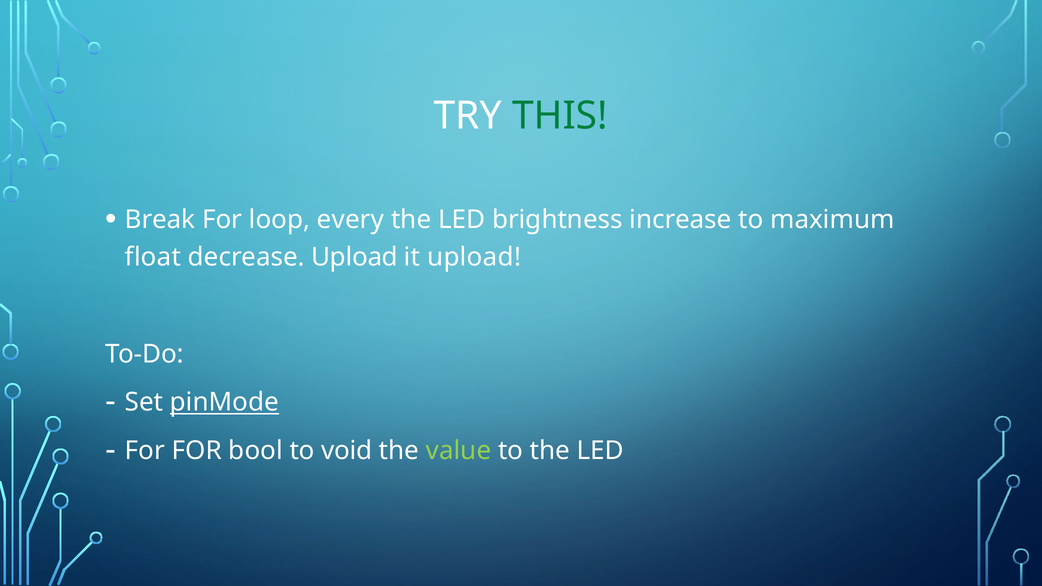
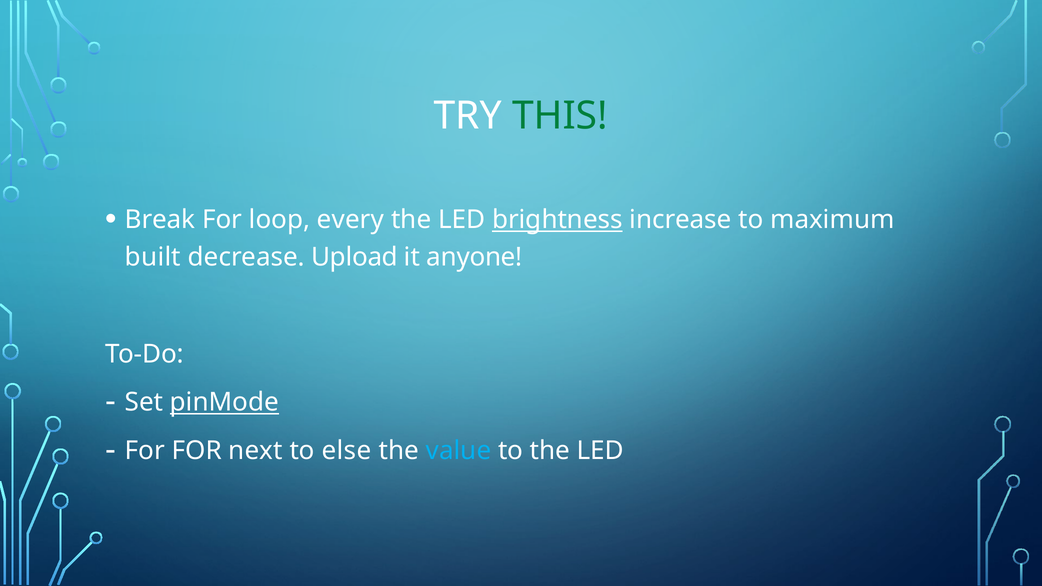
brightness underline: none -> present (557, 220)
float: float -> built (153, 257)
it upload: upload -> anyone (474, 257)
bool: bool -> next (256, 451)
void: void -> else (347, 451)
value colour: light green -> light blue (459, 451)
